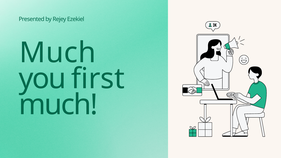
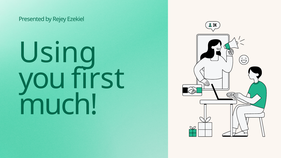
Much: Much -> Using (58, 53)
